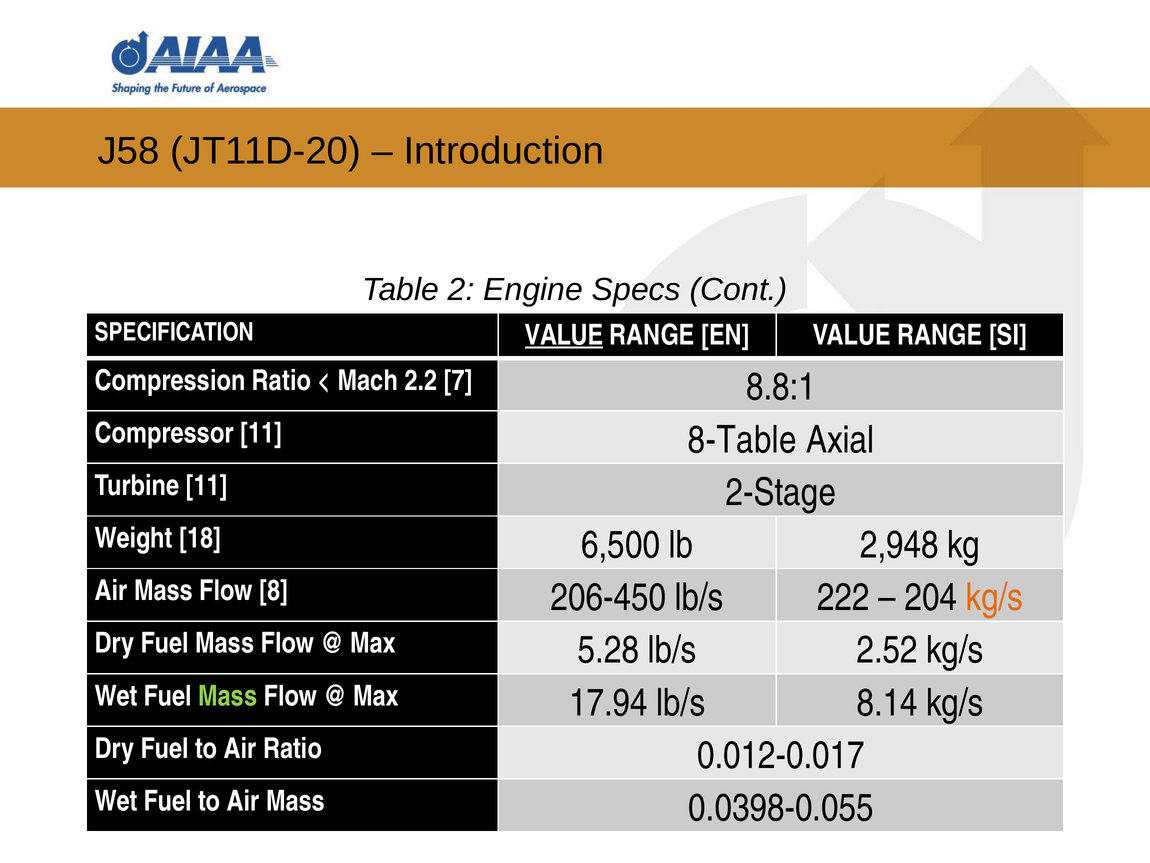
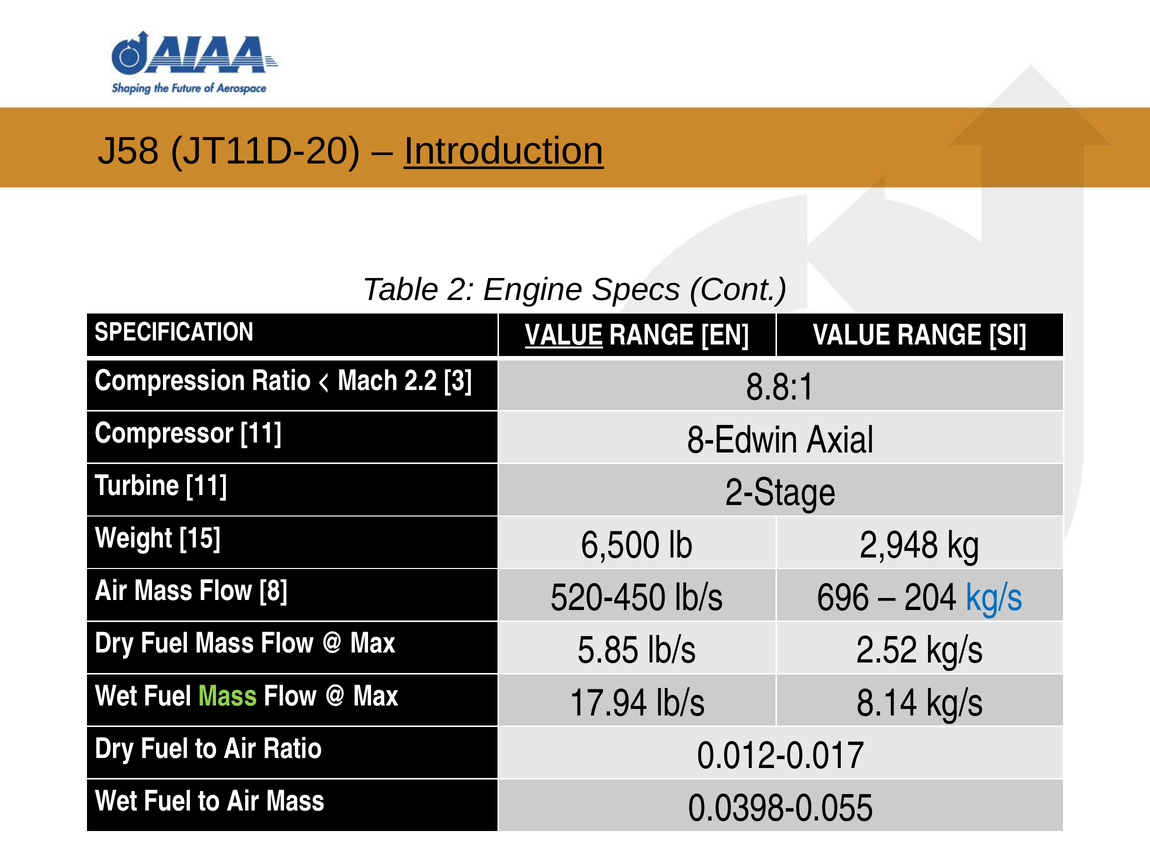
Introduction underline: none -> present (504, 151)
2.2 7: 7 -> 3 (458, 380)
8-Table: 8-Table -> 8-Edwin (743, 440)
18: 18 -> 15 (200, 538)
206-450: 206-450 -> 520-450 (608, 597)
222: 222 -> 696 (843, 597)
kg/s colour: orange -> blue (994, 597)
5.28: 5.28 -> 5.85 (608, 650)
